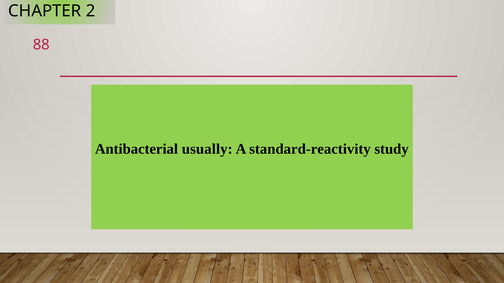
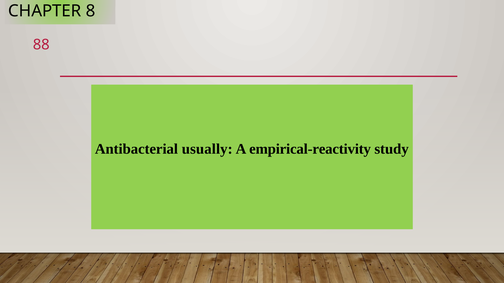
2: 2 -> 8 (91, 11)
standard-reactivity: standard-reactivity -> empirical-reactivity (310, 149)
